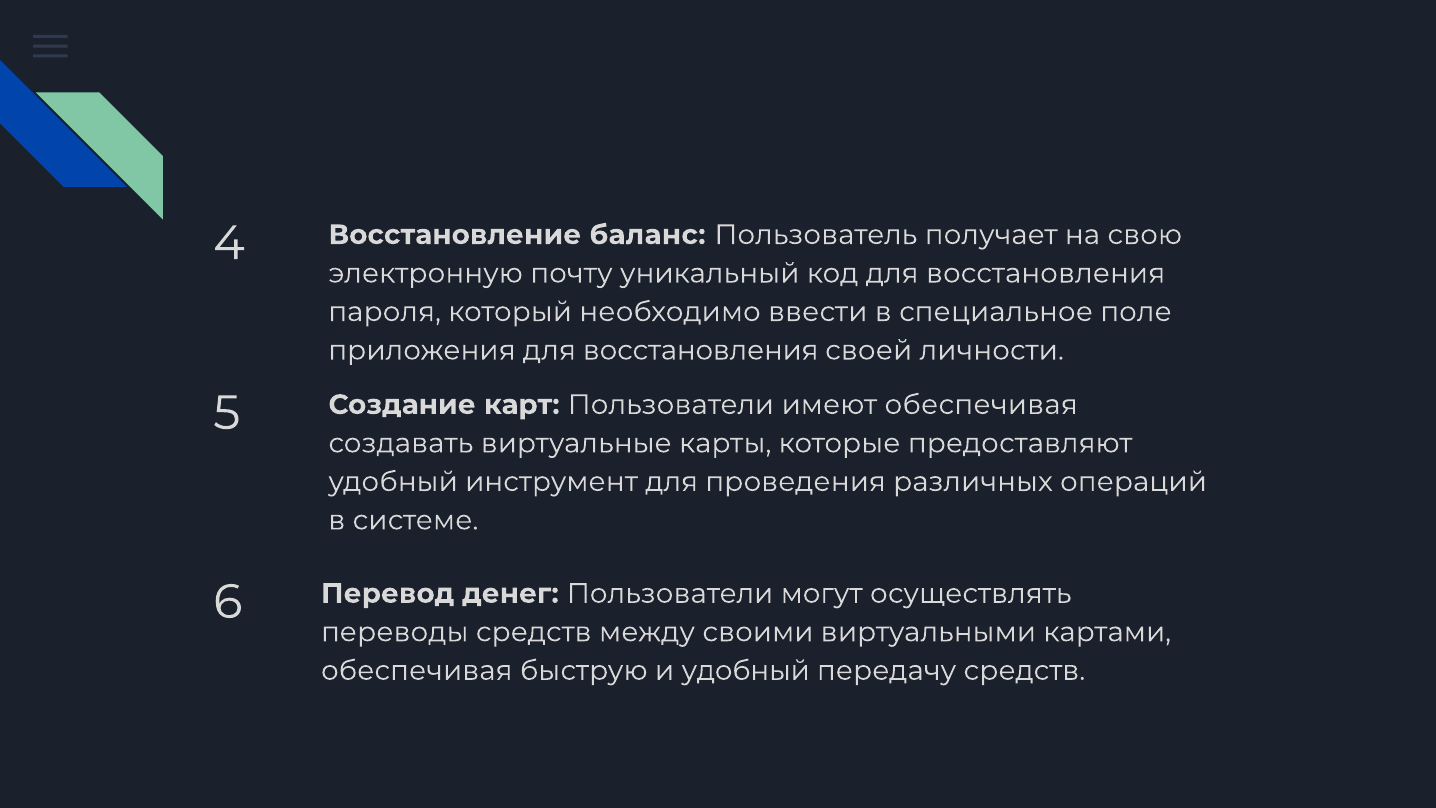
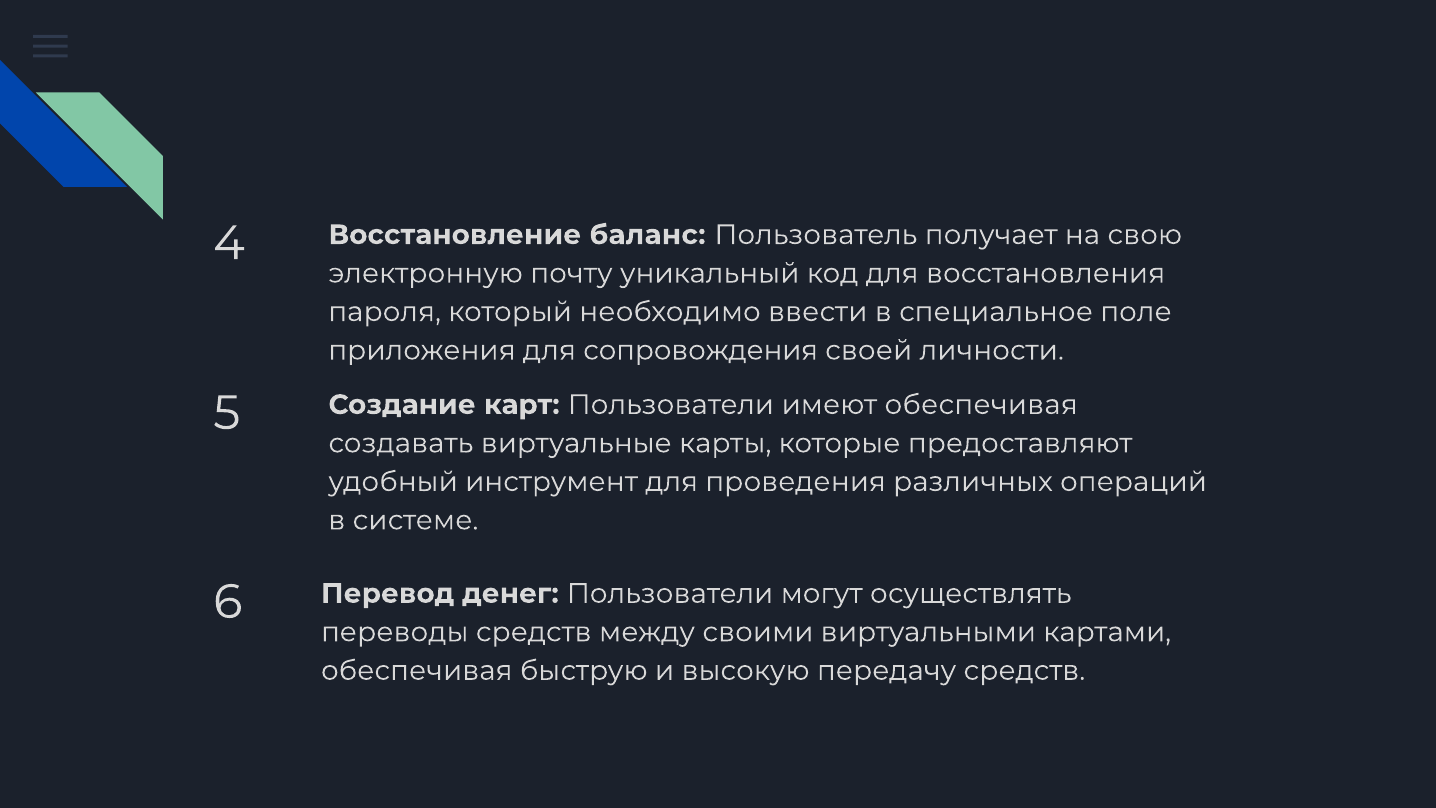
приложения для восстановления: восстановления -> сопровождения (701, 350)
и удобный: удобный -> высокую (746, 670)
